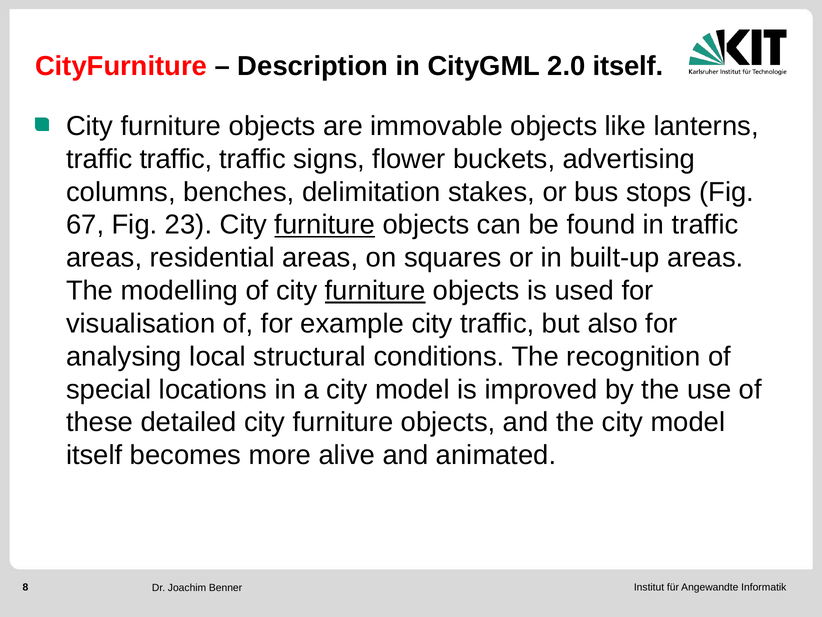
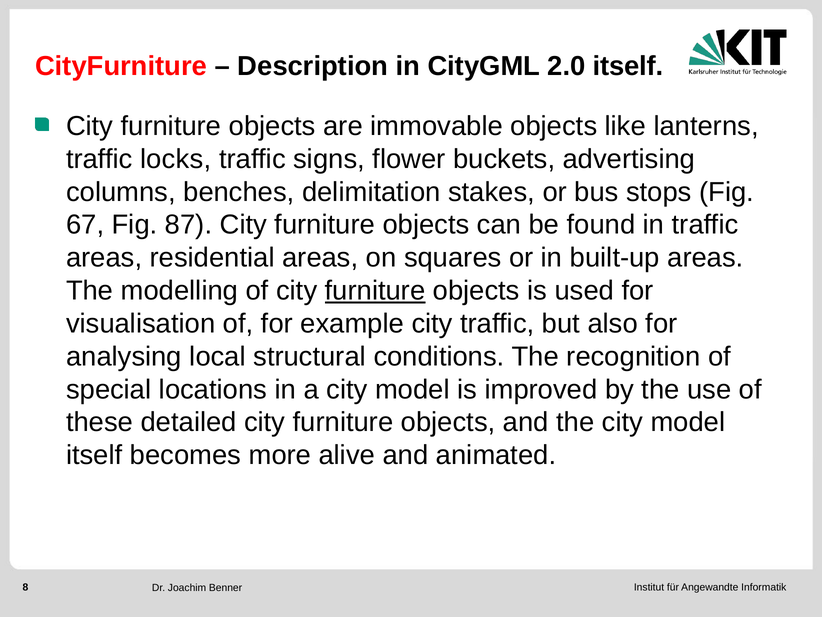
traffic: traffic -> locks (176, 159)
23: 23 -> 87 (189, 225)
furniture underline: present -> none (325, 225)
